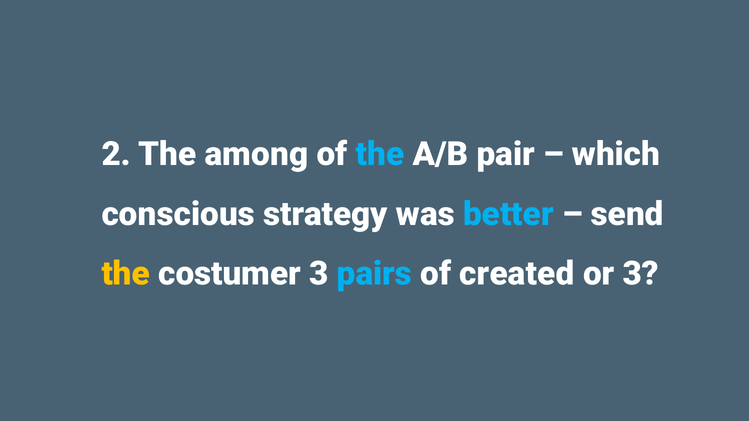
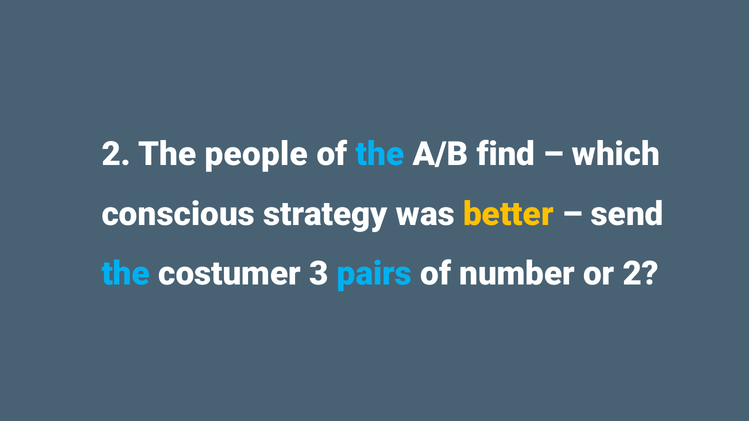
among: among -> people (256, 154)
pair: pair -> find (506, 154)
better colour: light blue -> yellow (508, 214)
the colour: yellow -> light blue (126, 274)
created: created -> number (517, 274)
or 3: 3 -> 2 (641, 274)
